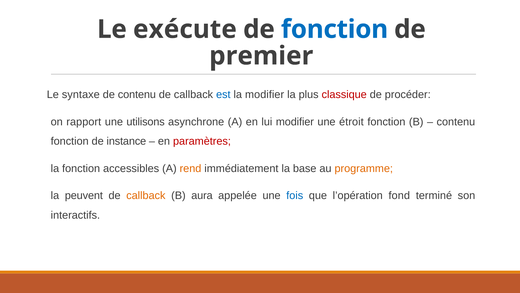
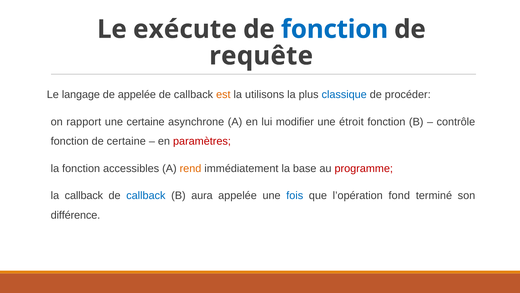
premier: premier -> requête (261, 56)
syntaxe: syntaxe -> langage (81, 94)
de contenu: contenu -> appelée (137, 94)
est colour: blue -> orange (223, 94)
la modifier: modifier -> utilisons (265, 94)
classique colour: red -> blue (344, 94)
une utilisons: utilisons -> certaine (146, 122)
contenu: contenu -> contrôle (456, 122)
de instance: instance -> certaine (126, 141)
programme colour: orange -> red (364, 168)
la peuvent: peuvent -> callback (84, 195)
callback colour: orange -> blue (146, 195)
interactifs: interactifs -> différence (75, 215)
